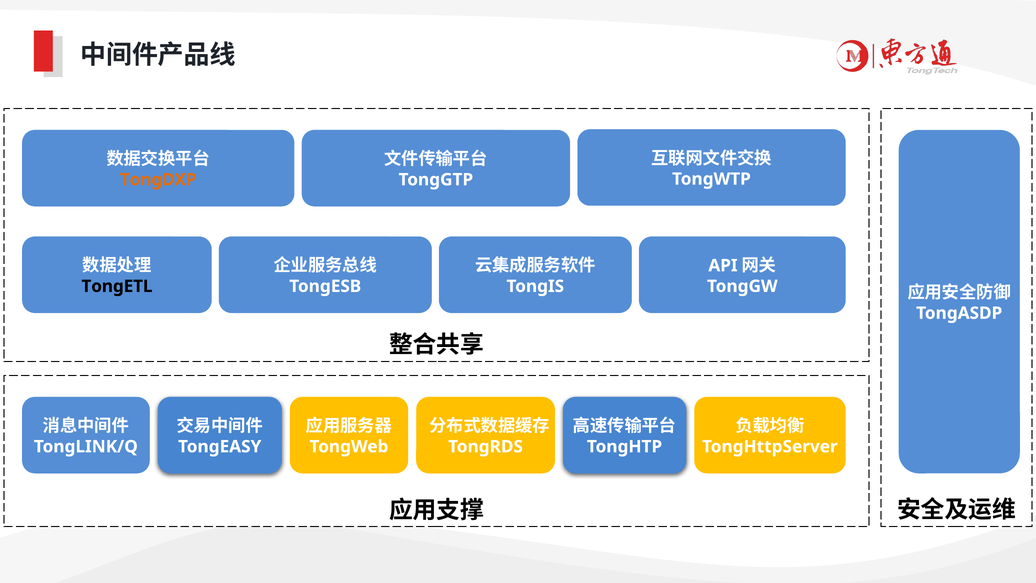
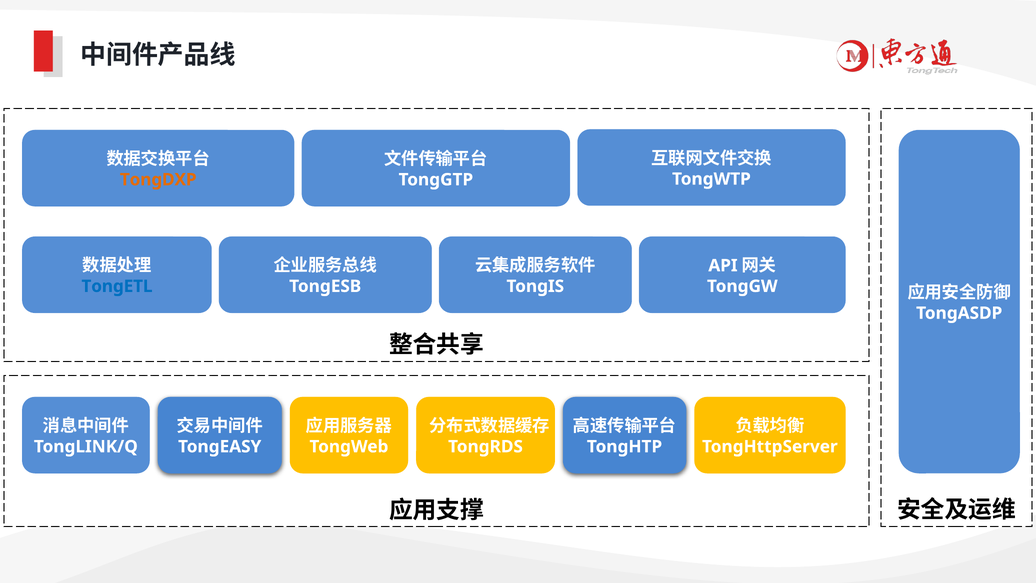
TongETL colour: black -> blue (117, 286)
